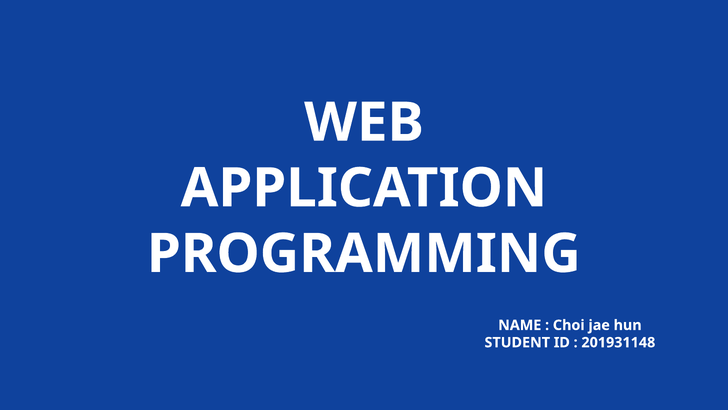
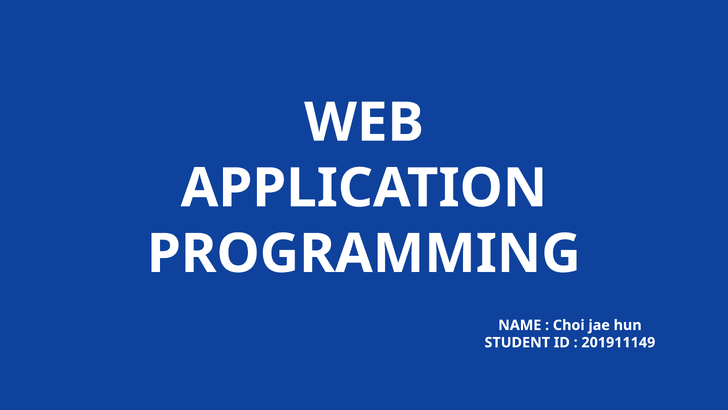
201931148: 201931148 -> 201911149 (618, 342)
